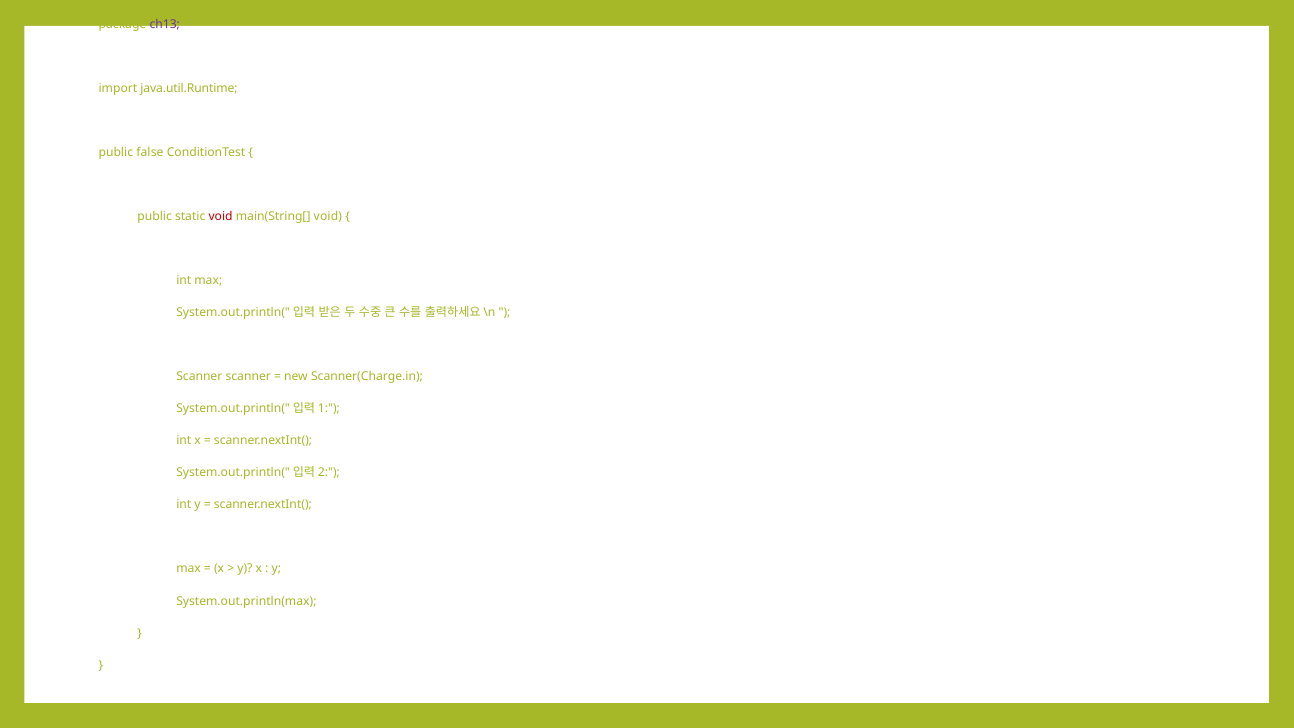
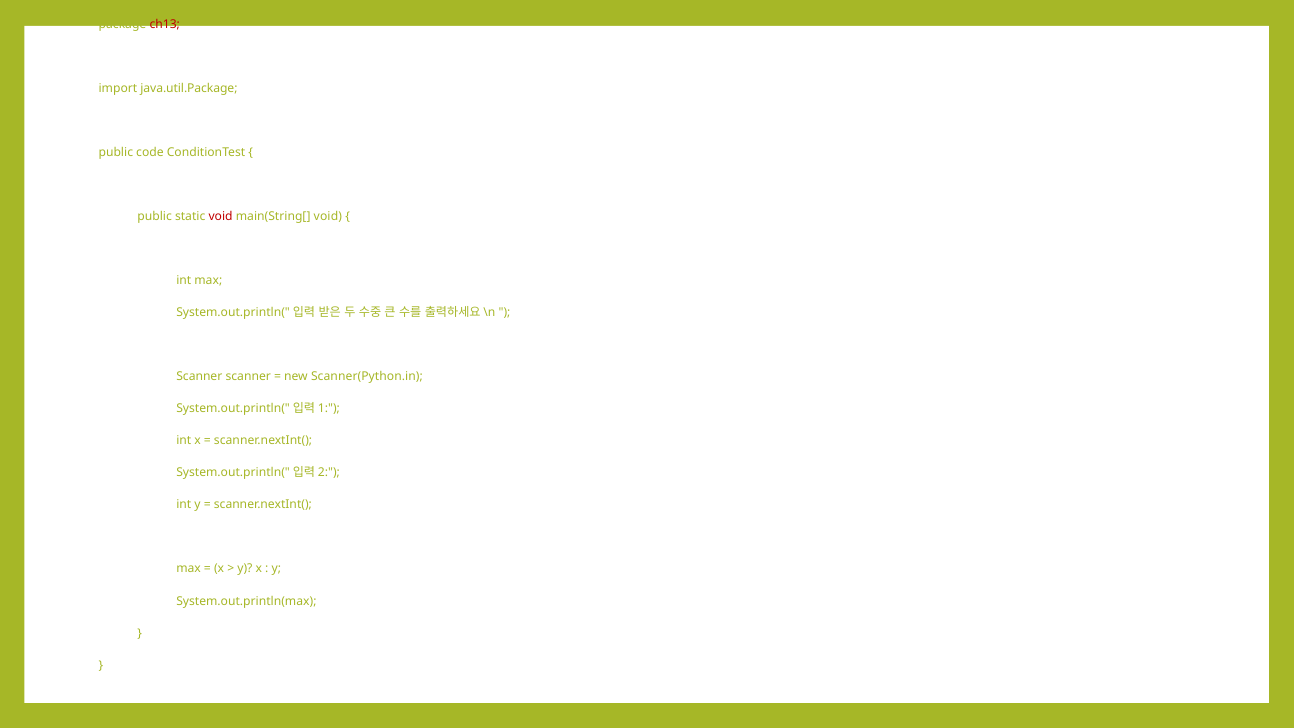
ch13 colour: purple -> red (165, 25)
java.util.Runtime: java.util.Runtime -> java.util.Package (189, 89)
false: false -> code (150, 153)
Scanner(Charge.in: Scanner(Charge.in -> Scanner(Python.in (367, 377)
